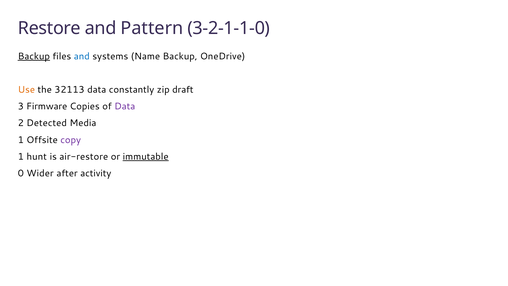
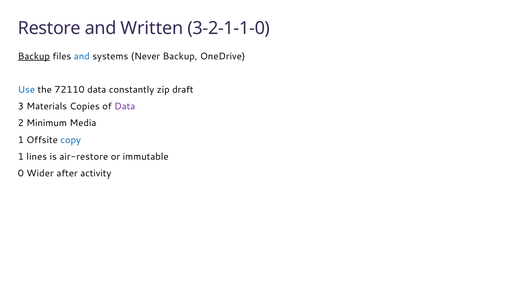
Pattern: Pattern -> Written (152, 28)
Name: Name -> Never (145, 56)
Use colour: orange -> blue (26, 90)
32113: 32113 -> 72110 (69, 90)
Firmware: Firmware -> Materials (47, 106)
Detected: Detected -> Minimum (47, 123)
copy colour: purple -> blue (71, 140)
hunt: hunt -> lines (37, 157)
immutable underline: present -> none (146, 157)
